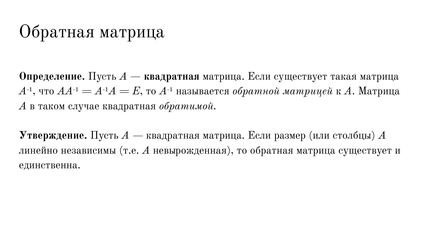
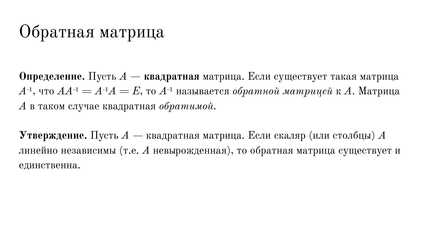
размер: размер -> скаляр (290, 136)
